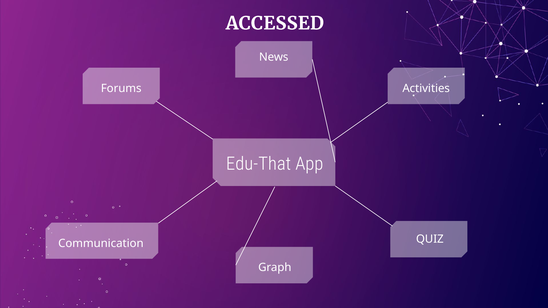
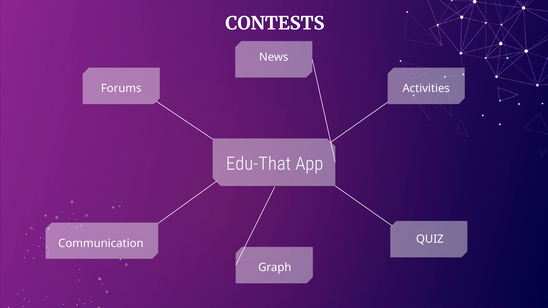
ACCESSED: ACCESSED -> CONTESTS (275, 23)
